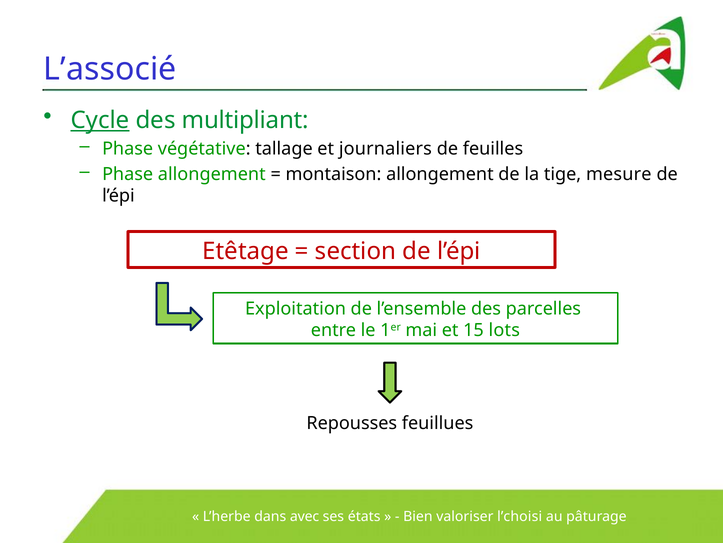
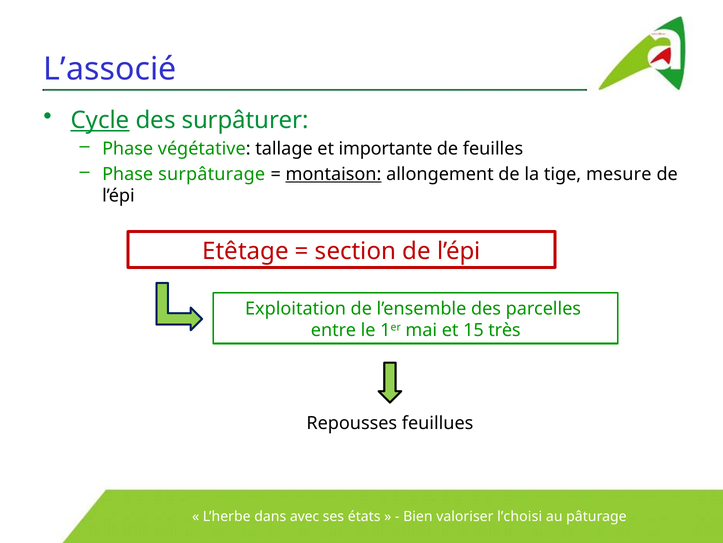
multipliant: multipliant -> surpâturer (245, 120)
journaliers: journaliers -> importante (386, 149)
Phase allongement: allongement -> surpâturage (212, 174)
montaison underline: none -> present (333, 174)
lots: lots -> très (504, 330)
